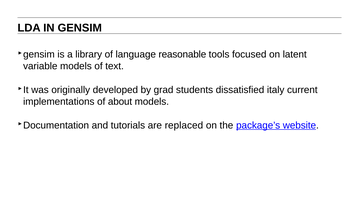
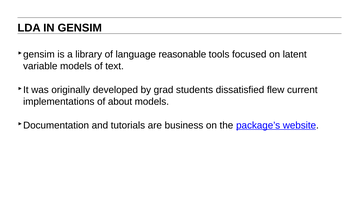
italy: italy -> flew (276, 90)
replaced: replaced -> business (184, 125)
